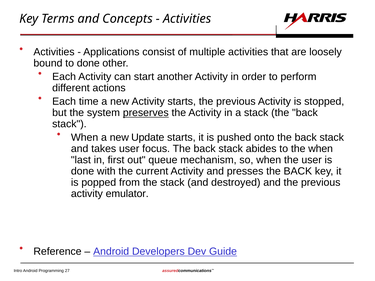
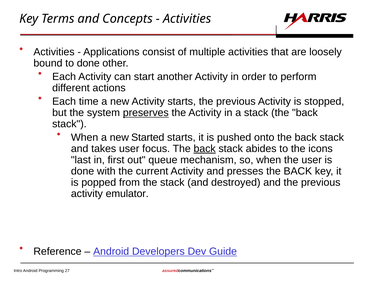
Update: Update -> Started (148, 138)
back underline: none -> present (205, 149)
the when: when -> icons (321, 149)
